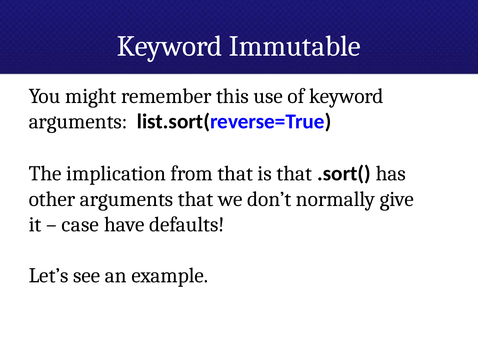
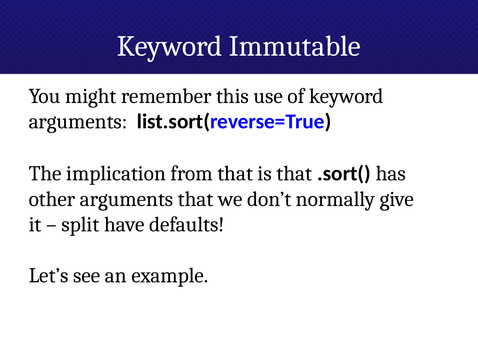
case: case -> split (80, 225)
